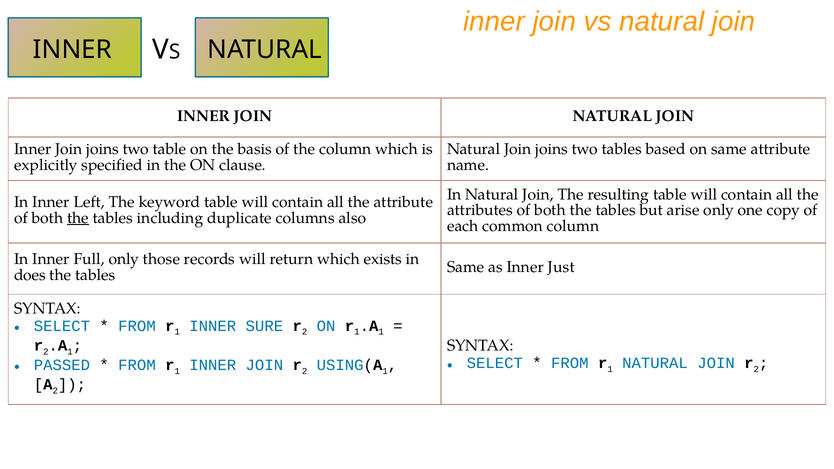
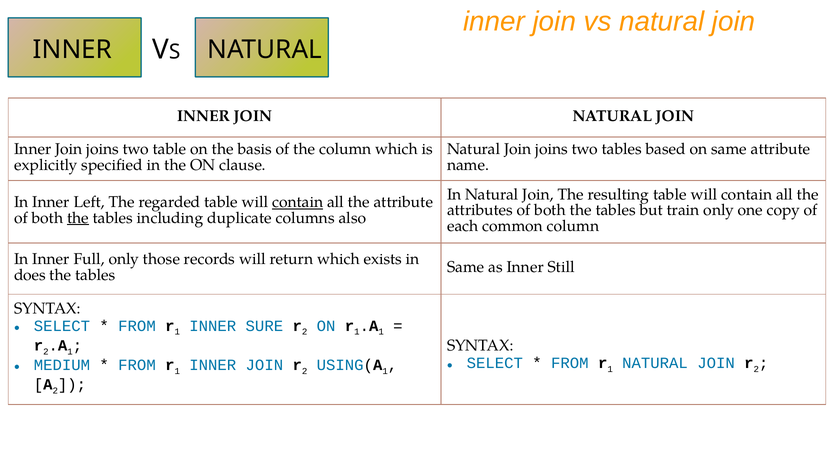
keyword: keyword -> regarded (169, 202)
contain underline: none -> present (298, 202)
arise: arise -> train (683, 210)
Just: Just -> Still (561, 267)
PASSED: PASSED -> MEDIUM (62, 365)
